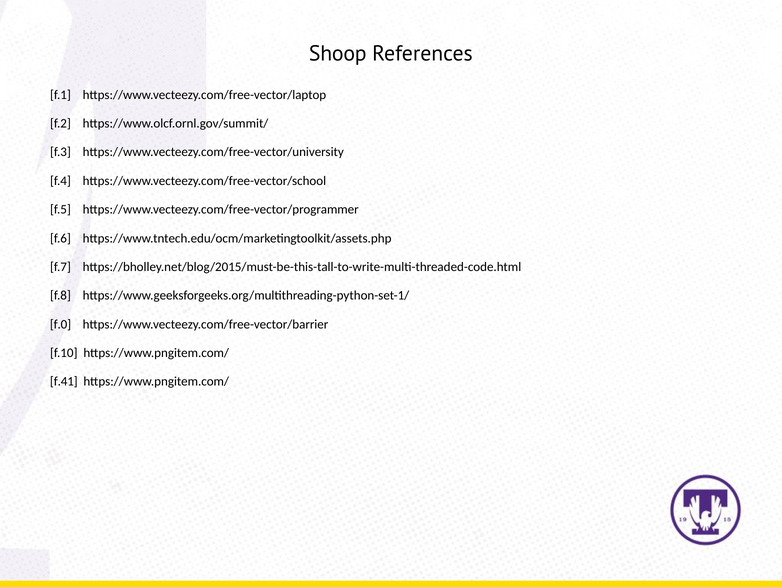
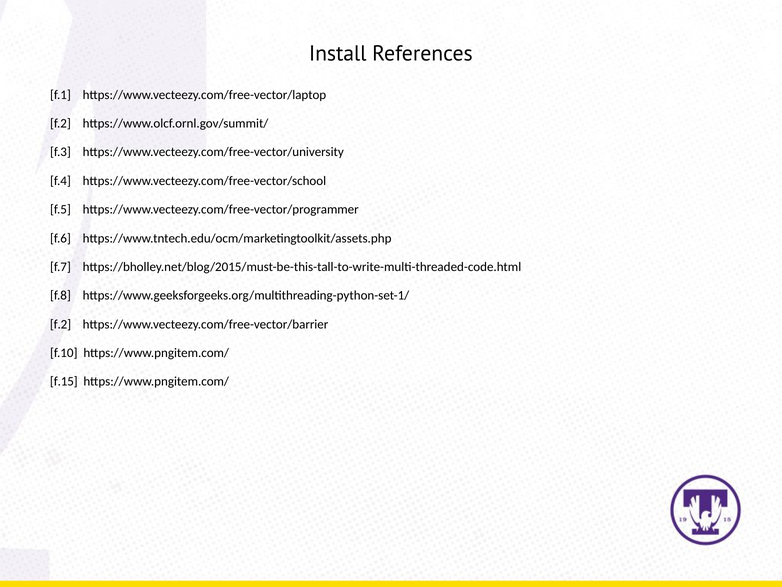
Shoop: Shoop -> Install (338, 53)
f.0: f.0 -> f.2 (61, 324)
f.41: f.41 -> f.15 (64, 381)
